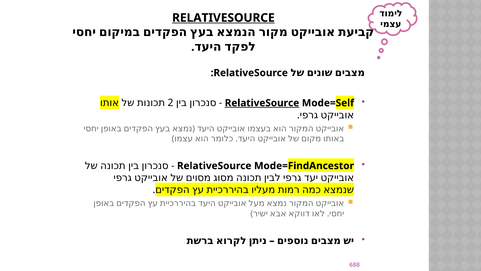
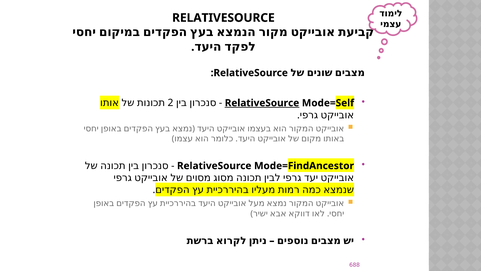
RELATIVESOURCE underline: present -> none (223, 18)
